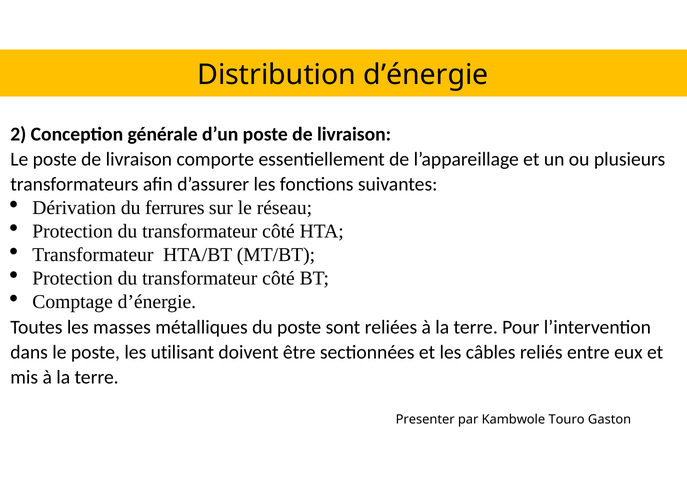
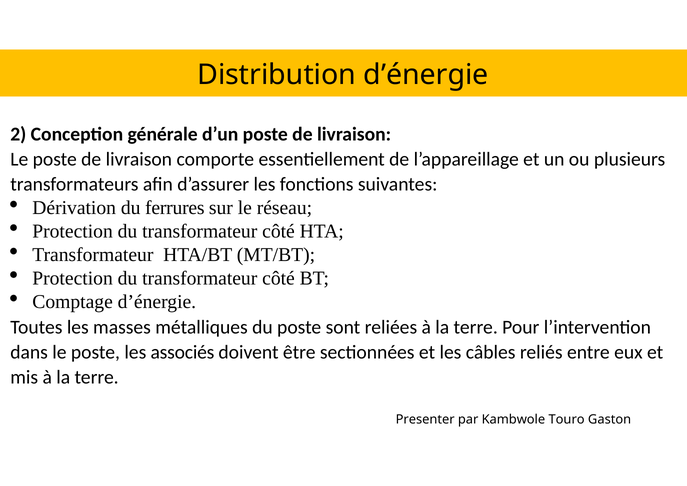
utilisant: utilisant -> associés (182, 352)
